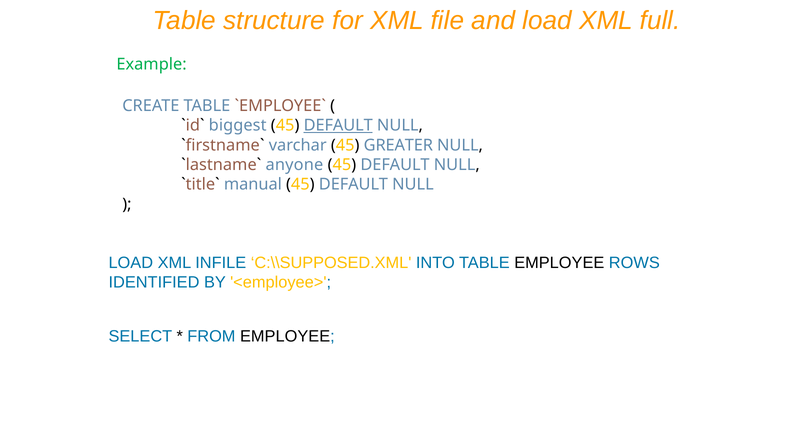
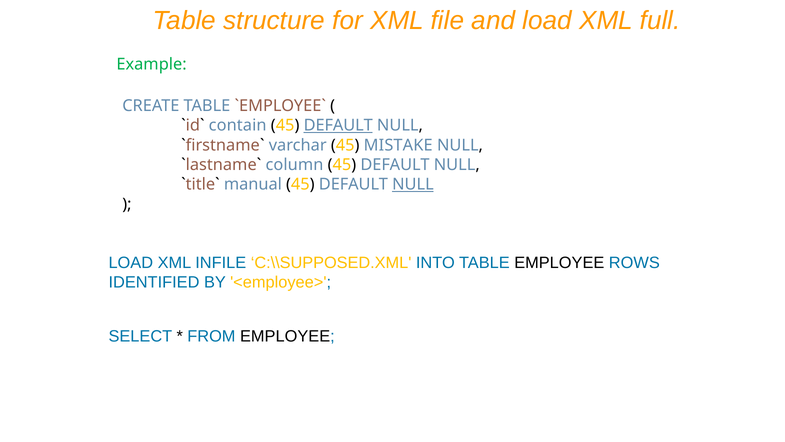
biggest: biggest -> contain (238, 125)
GREATER: GREATER -> MISTAKE (398, 145)
anyone: anyone -> column (294, 165)
NULL underline: none -> present (413, 184)
